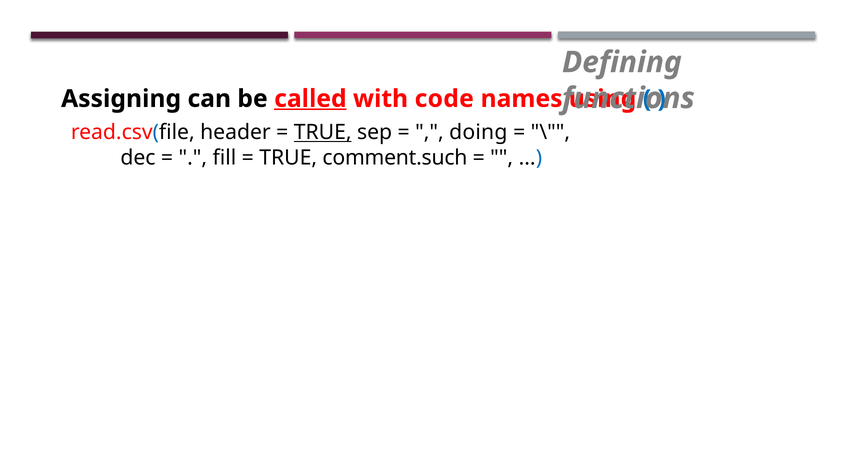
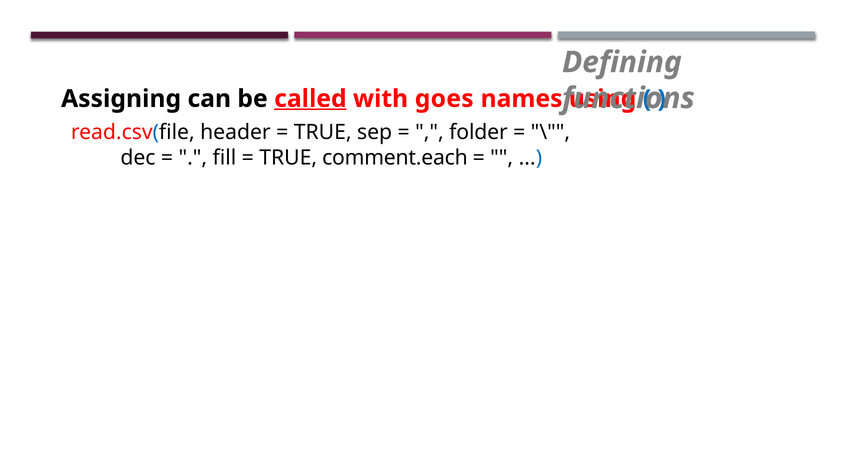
code: code -> goes (444, 99)
TRUE underline: present -> none (323, 132)
doing: doing -> folder (478, 132)
comment.such: comment.such -> comment.each (395, 158)
